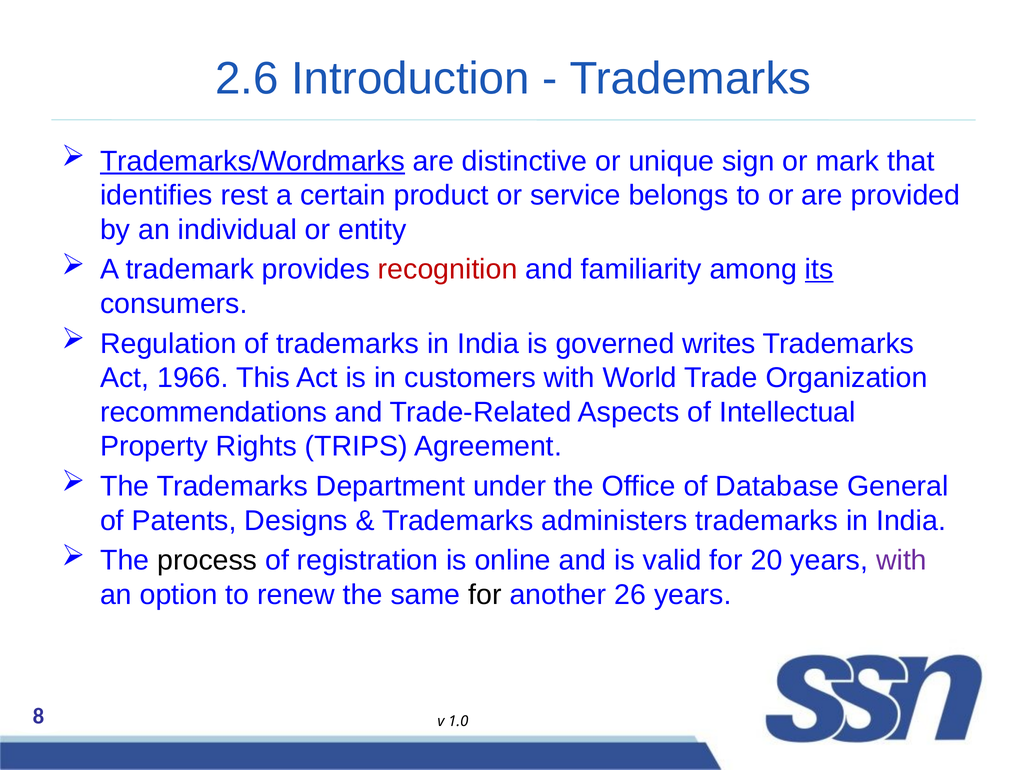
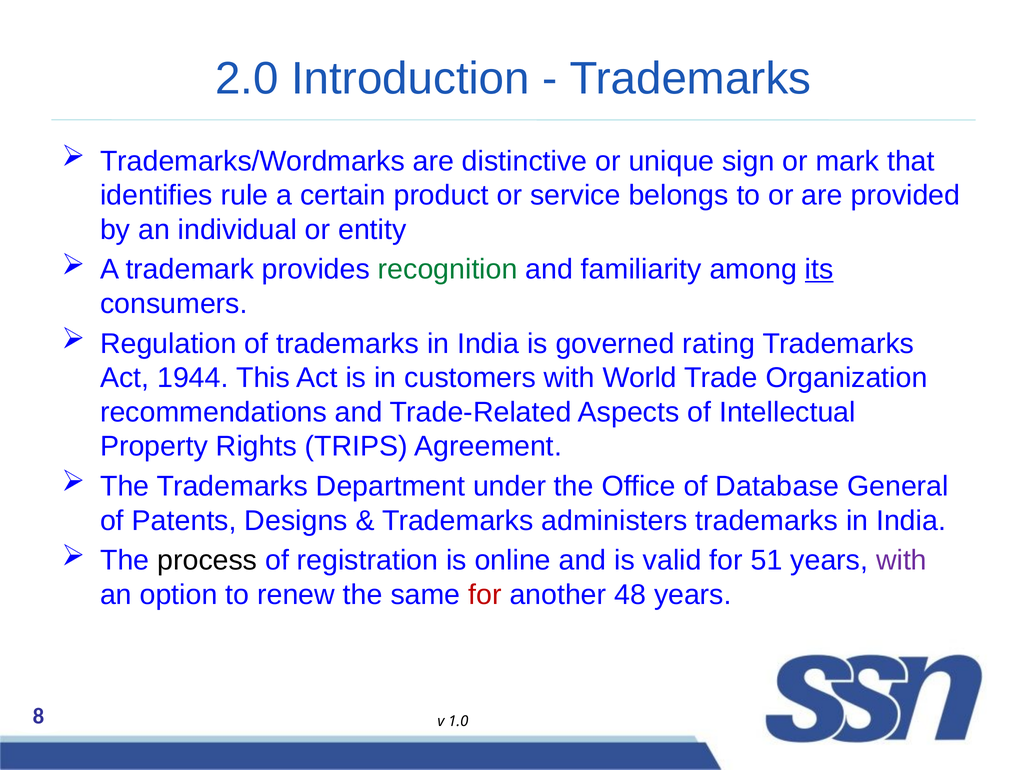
2.6: 2.6 -> 2.0 (247, 78)
Trademarks/Wordmarks underline: present -> none (253, 161)
rest: rest -> rule (244, 195)
recognition colour: red -> green (448, 270)
writes: writes -> rating (719, 344)
1966: 1966 -> 1944 (193, 378)
20: 20 -> 51 (767, 561)
for colour: black -> red (485, 595)
26: 26 -> 48 (630, 595)
